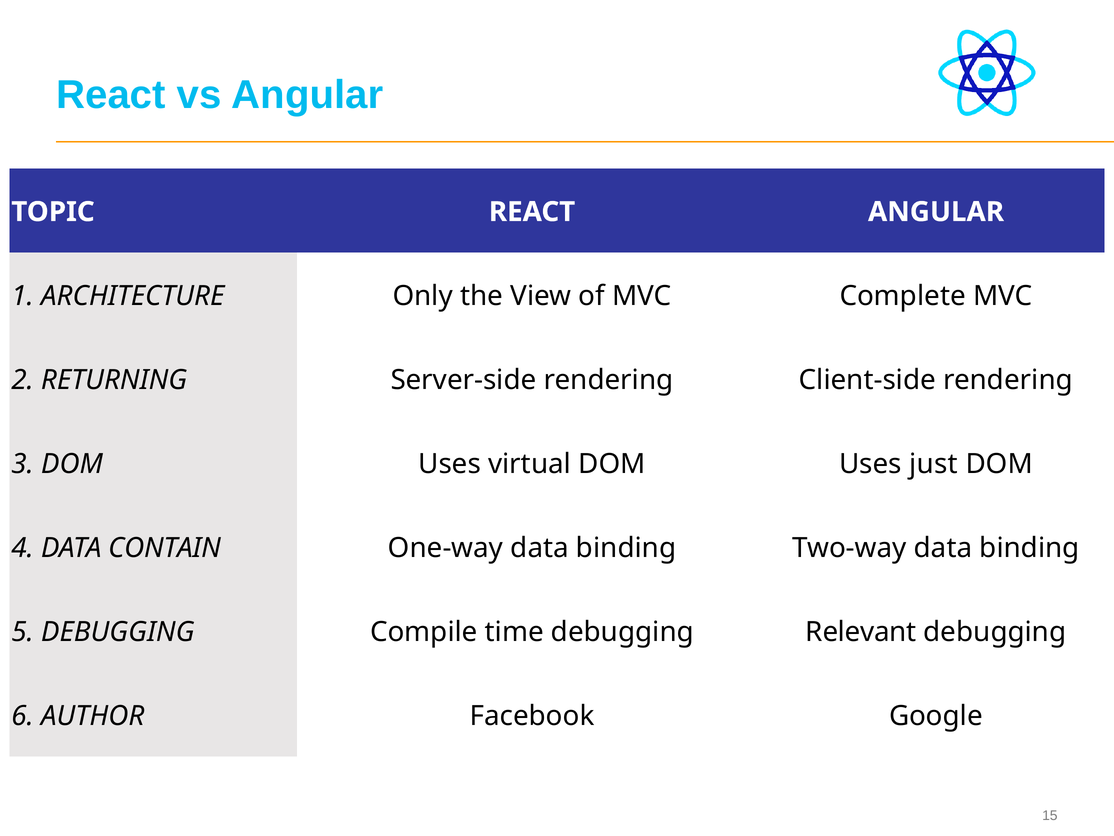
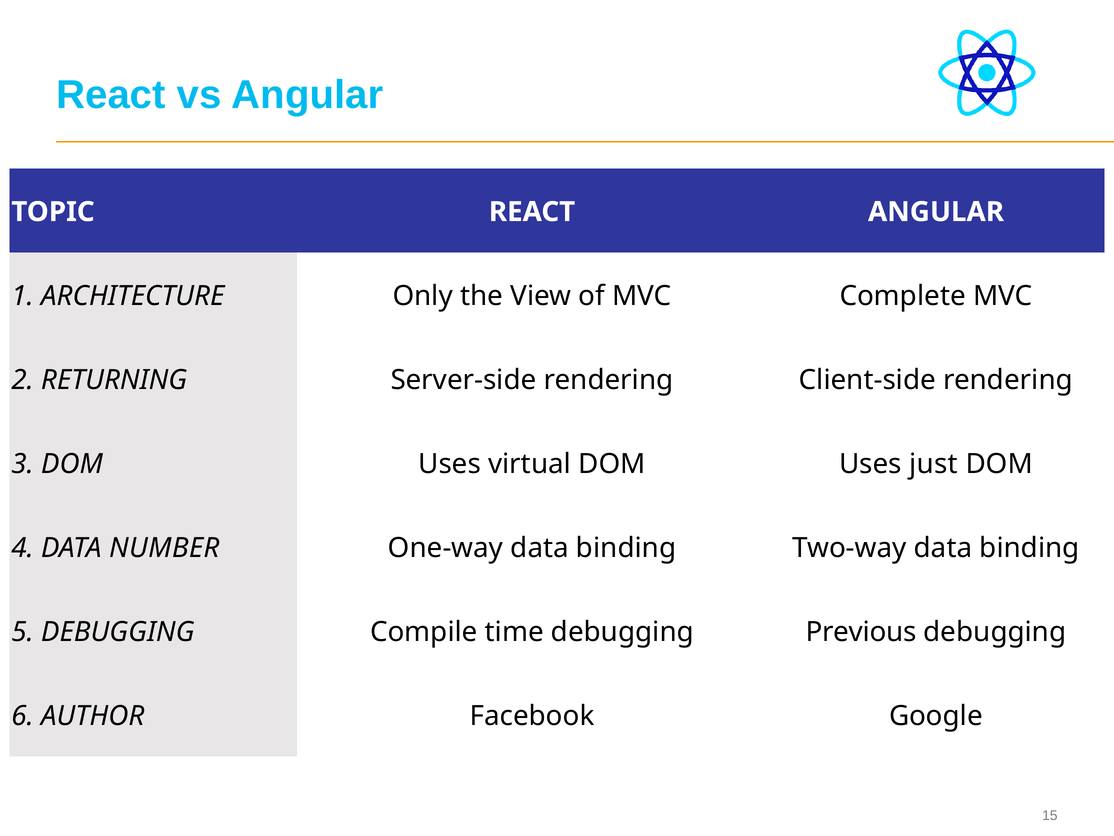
CONTAIN: CONTAIN -> NUMBER (164, 548)
Relevant: Relevant -> Previous (861, 631)
